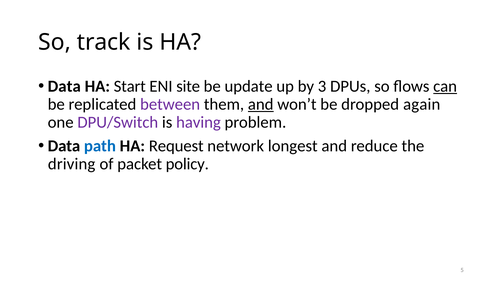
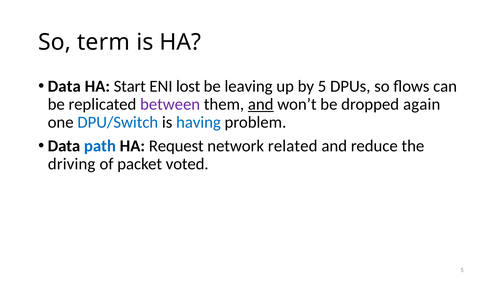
track: track -> term (104, 42)
site: site -> lost (188, 86)
update: update -> leaving (249, 86)
by 3: 3 -> 5 (322, 86)
can underline: present -> none (445, 86)
DPU/Switch colour: purple -> blue (118, 122)
having colour: purple -> blue (198, 122)
longest: longest -> related (293, 145)
policy: policy -> voted (187, 164)
